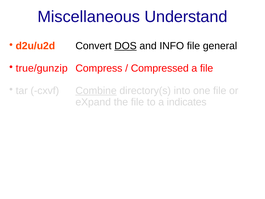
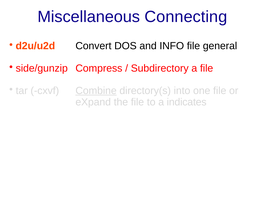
Understand: Understand -> Connecting (186, 17)
DOS underline: present -> none (125, 46)
true/gunzip: true/gunzip -> side/gunzip (42, 68)
Compressed: Compressed -> Subdirectory (160, 68)
